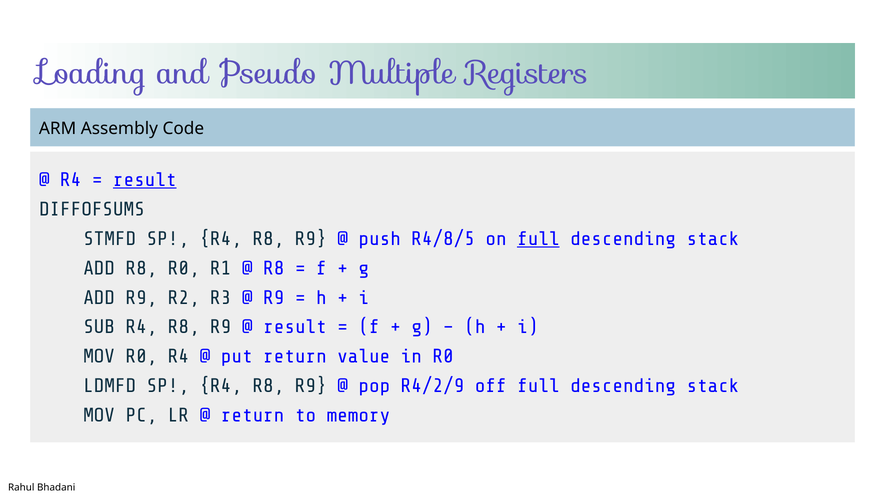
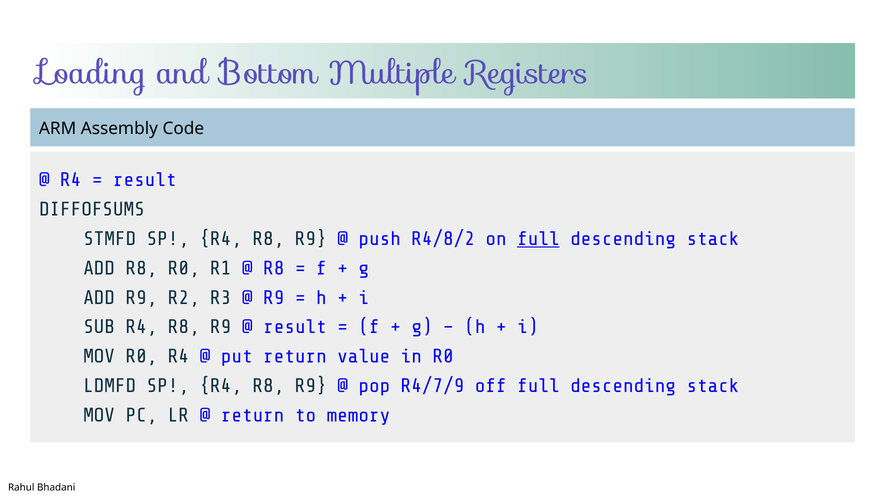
Pseudo: Pseudo -> Bottom (269, 73)
result underline: present -> none (145, 180)
R4/8/5: R4/8/5 -> R4/8/2 (443, 238)
R4/2/9: R4/2/9 -> R4/7/9 (433, 386)
